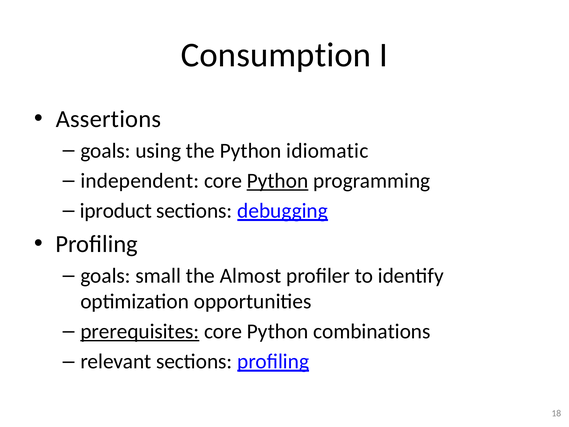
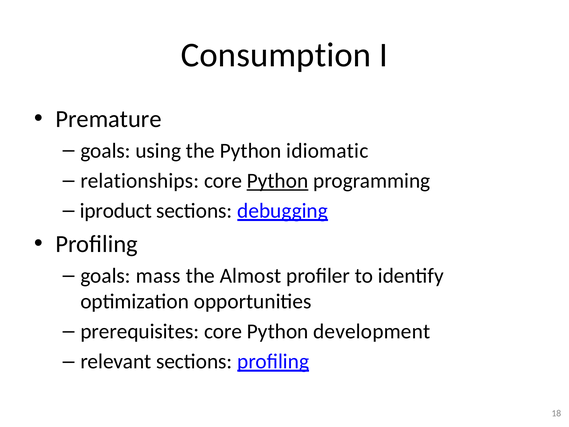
Assertions: Assertions -> Premature (109, 119)
independent: independent -> relationships (140, 181)
small: small -> mass (158, 276)
prerequisites underline: present -> none (140, 331)
combinations: combinations -> development (372, 331)
